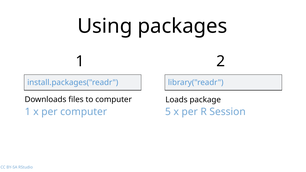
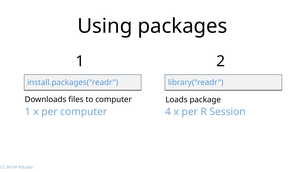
5: 5 -> 4 (168, 112)
